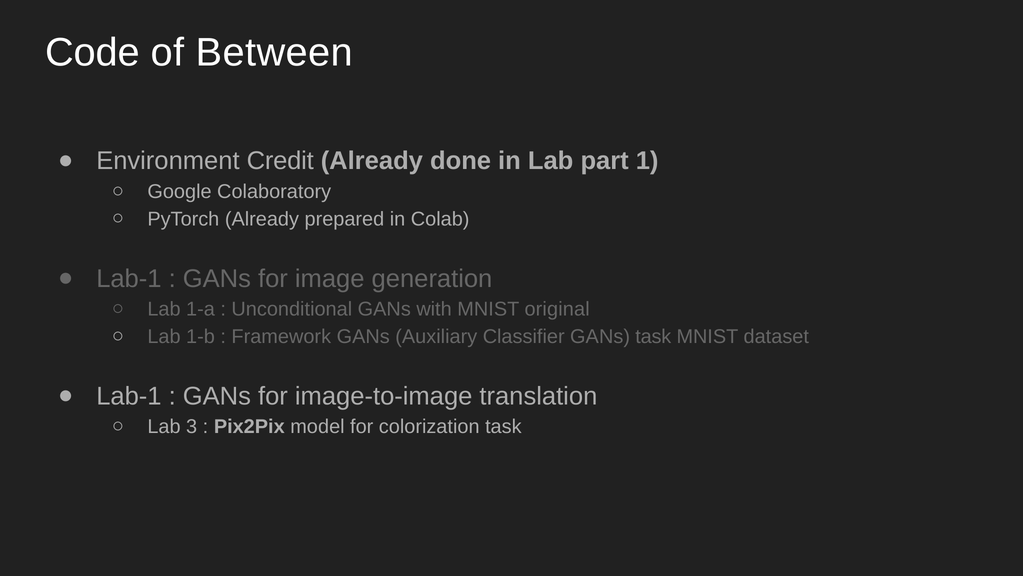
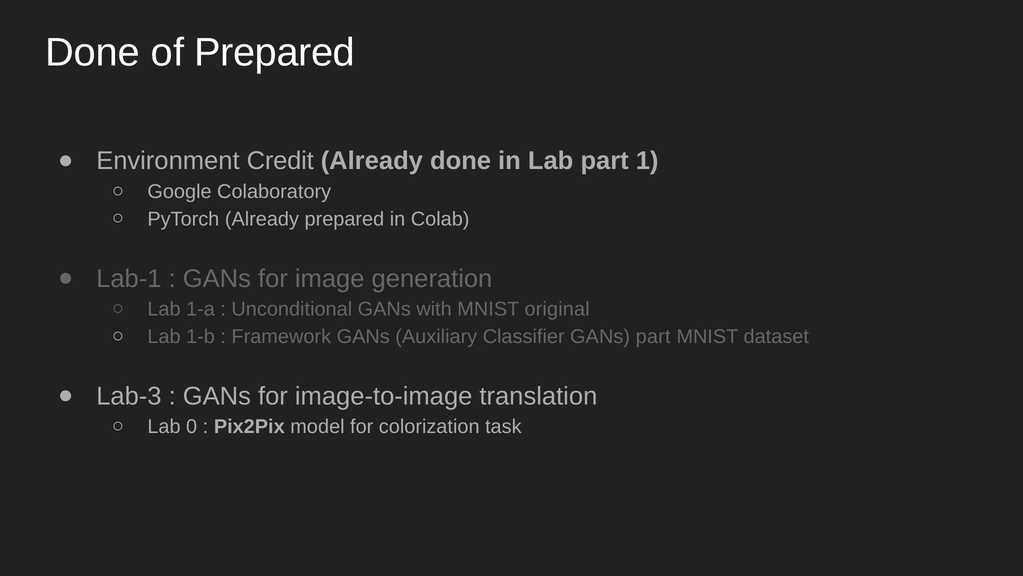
Code: Code -> Done (93, 53)
of Between: Between -> Prepared (275, 53)
GANs task: task -> part (653, 336)
Lab-1: Lab-1 -> Lab-3 (129, 396)
3: 3 -> 0 (192, 426)
